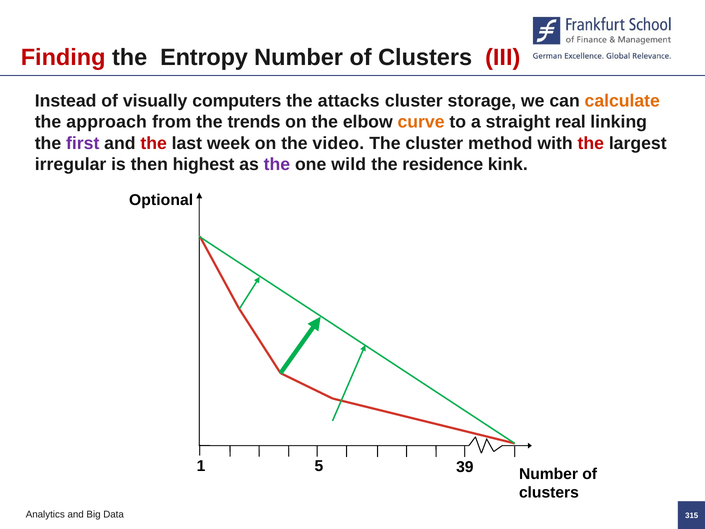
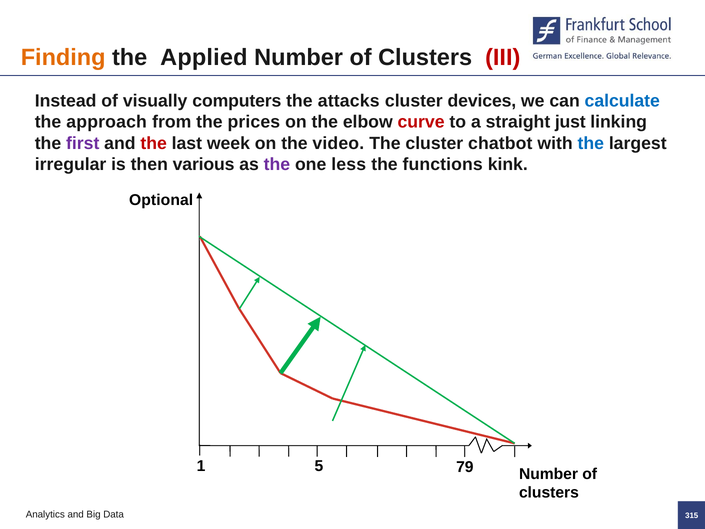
Finding colour: red -> orange (63, 57)
Entropy: Entropy -> Applied (204, 57)
storage: storage -> devices (482, 101)
calculate colour: orange -> blue (622, 101)
trends: trends -> prices (254, 122)
curve colour: orange -> red (421, 122)
real: real -> just (570, 122)
method: method -> chatbot (500, 143)
the colour: red -> blue (591, 143)
highest: highest -> various (204, 164)
wild: wild -> less (349, 164)
residence: residence -> functions (443, 164)
39: 39 -> 79 (465, 467)
